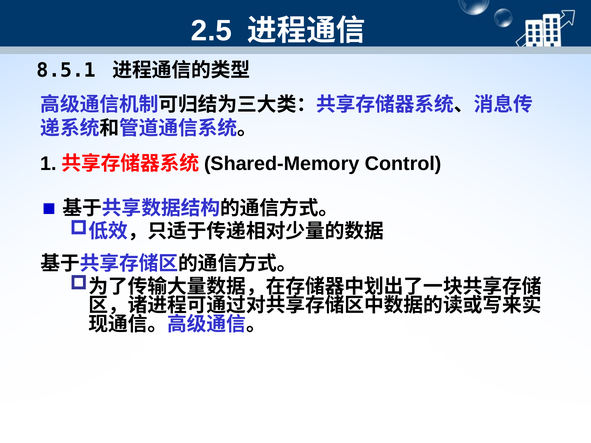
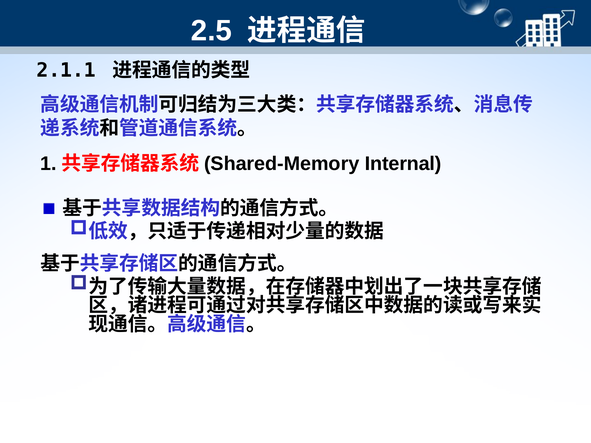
8.5.1: 8.5.1 -> 2.1.1 (66, 70)
Control: Control -> Internal (403, 164)
